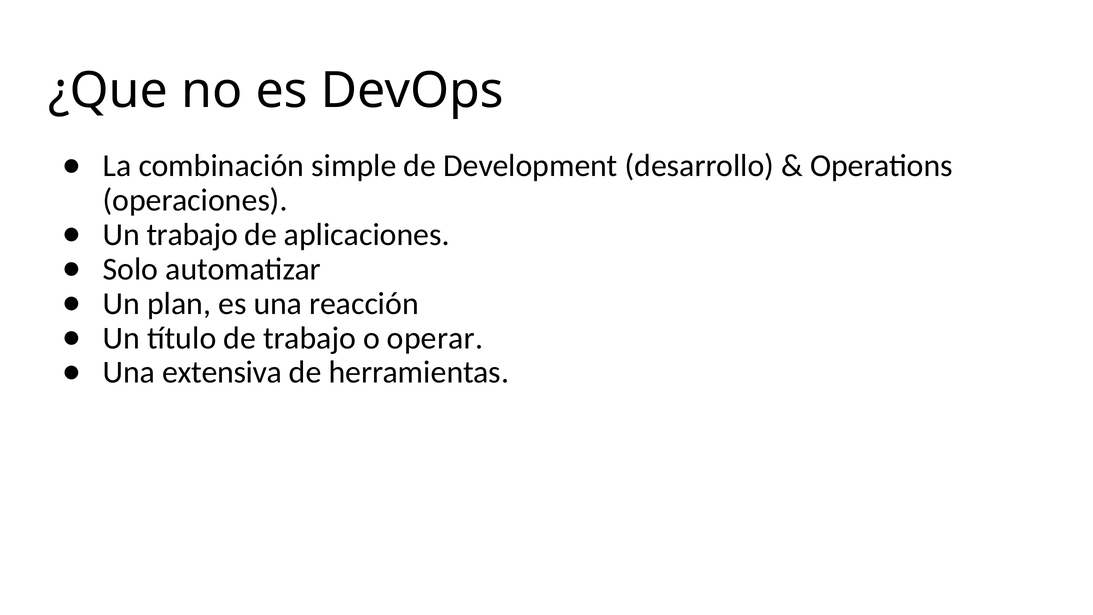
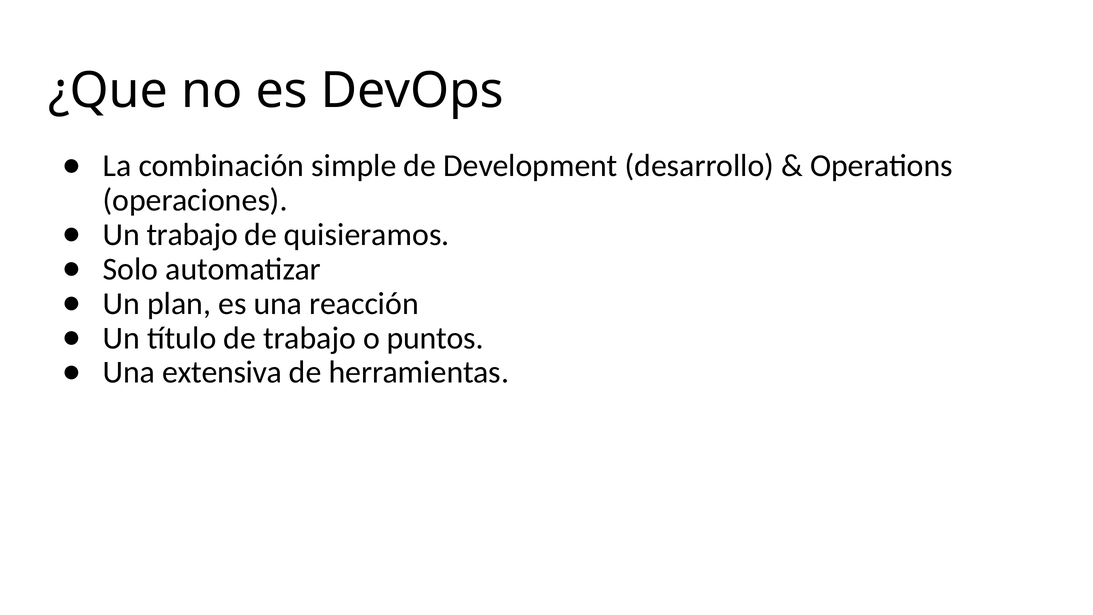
aplicaciones: aplicaciones -> quisieramos (367, 235)
operar: operar -> puntos (435, 338)
